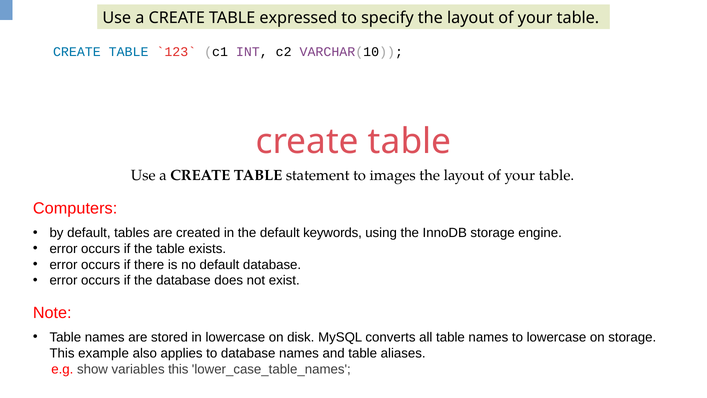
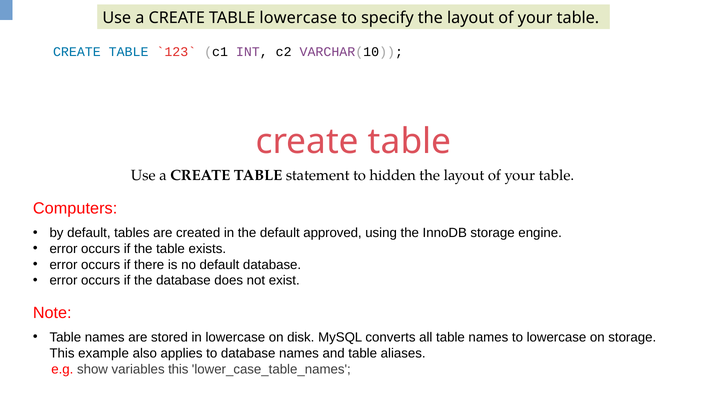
TABLE expressed: expressed -> lowercase (298, 18)
images: images -> hidden (393, 175)
keywords: keywords -> approved (333, 233)
